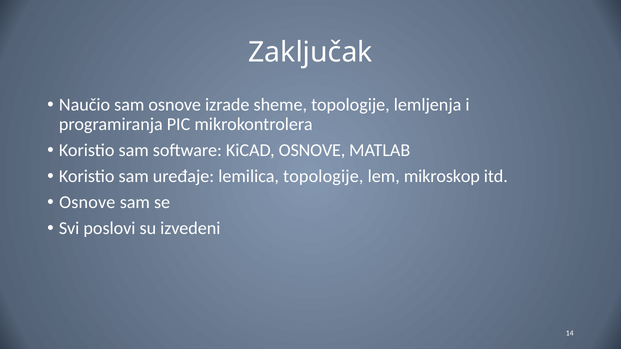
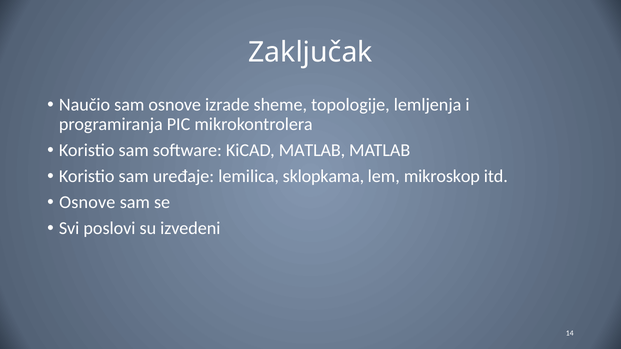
KiCAD OSNOVE: OSNOVE -> MATLAB (312, 151)
lemilica topologije: topologije -> sklopkama (323, 177)
